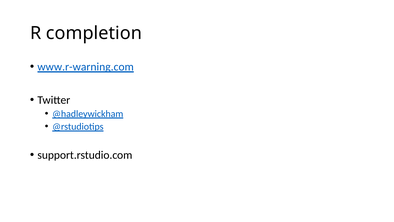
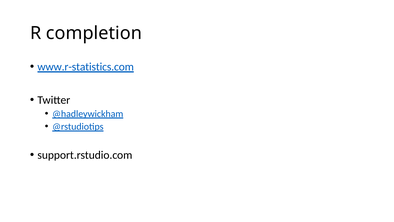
www.r-warning.com: www.r-warning.com -> www.r-statistics.com (86, 67)
